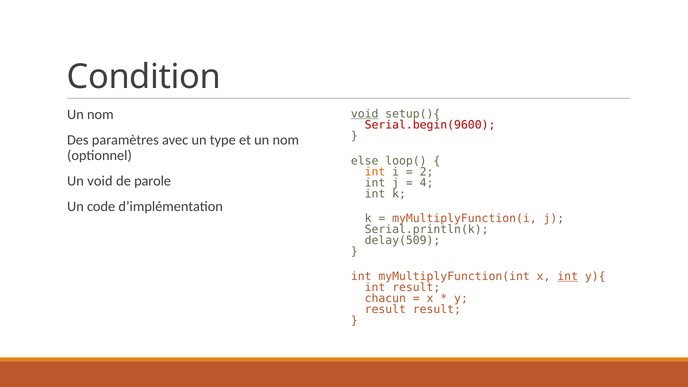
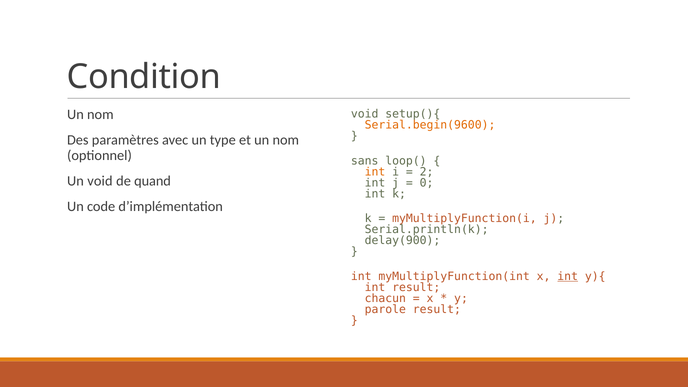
void underline: present -> none (365, 114)
Serial.begin(9600 colour: red -> orange (430, 125)
else: else -> sans (365, 161)
parole: parole -> quand (153, 181)
4: 4 -> 0 (427, 183)
delay(509: delay(509 -> delay(900 (402, 241)
result: result -> parole (385, 309)
